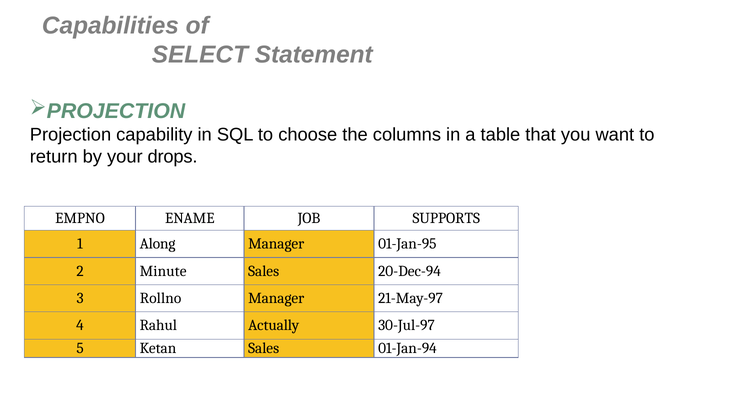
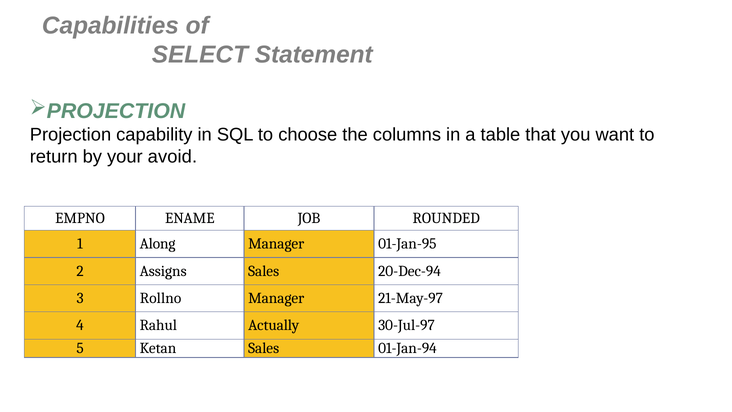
drops: drops -> avoid (172, 157)
SUPPORTS: SUPPORTS -> ROUNDED (446, 218)
Minute: Minute -> Assigns (163, 271)
